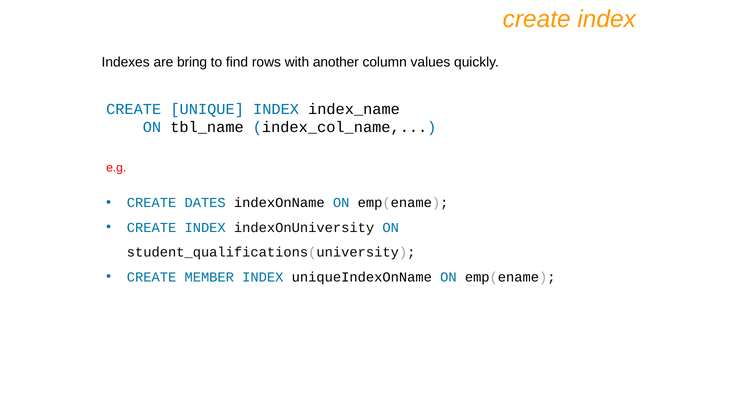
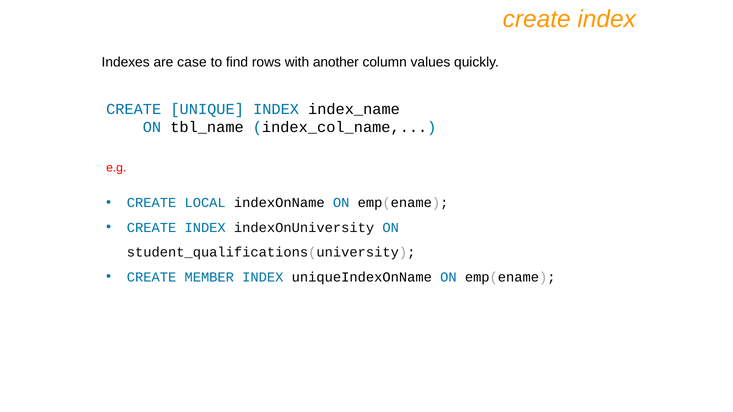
bring: bring -> case (192, 62)
DATES: DATES -> LOCAL (205, 203)
